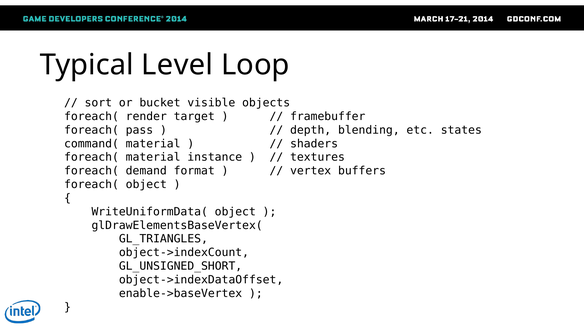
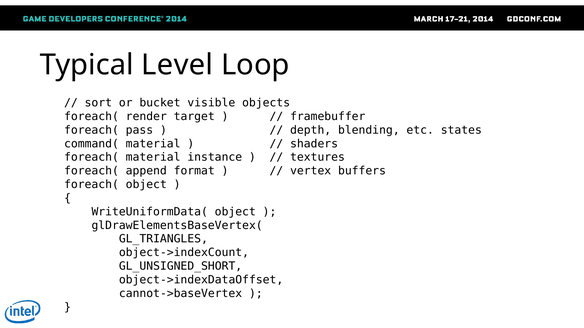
demand: demand -> append (146, 171)
enable->baseVertex: enable->baseVertex -> cannot->baseVertex (181, 294)
